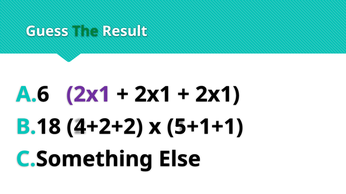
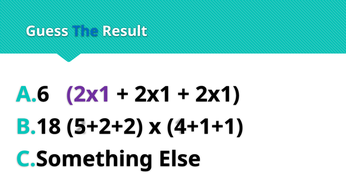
The colour: green -> blue (85, 31)
4+2+2: 4+2+2 -> 5+2+2 (105, 127)
5+1+1: 5+1+1 -> 4+1+1 (205, 127)
